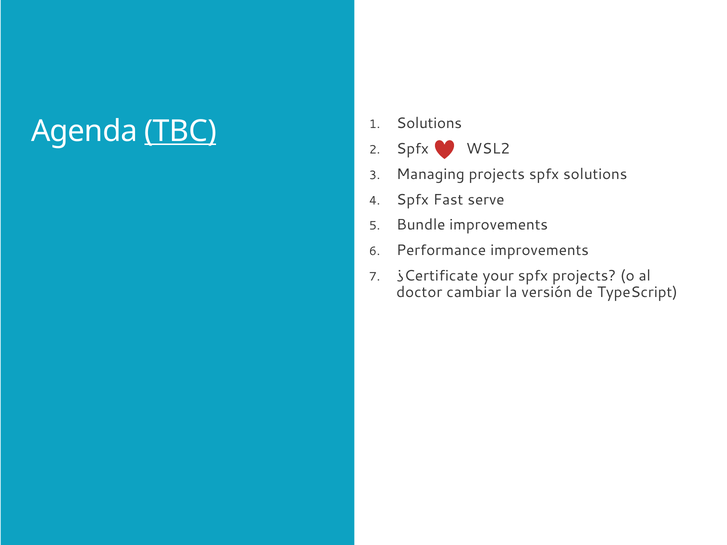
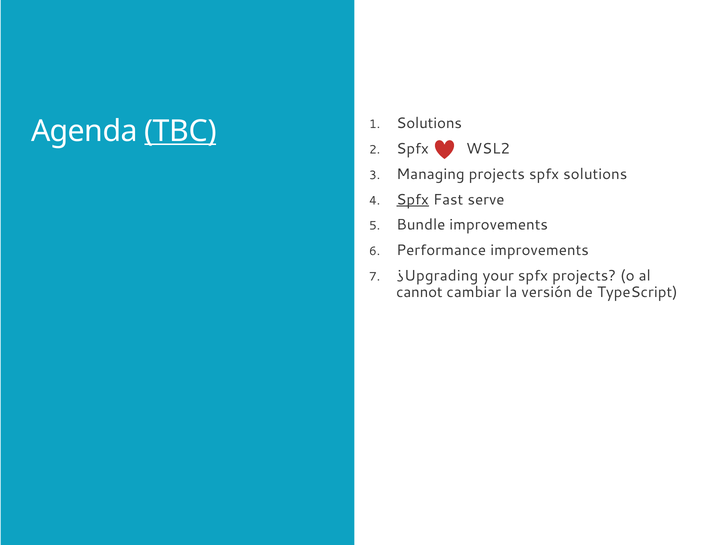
Spfx underline: none -> present (413, 200)
¿Certificate: ¿Certificate -> ¿Upgrading (437, 276)
doctor: doctor -> cannot (419, 292)
